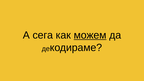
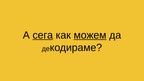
сега underline: none -> present (43, 35)
